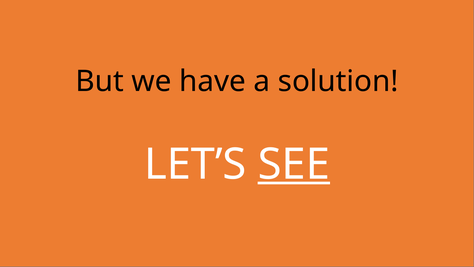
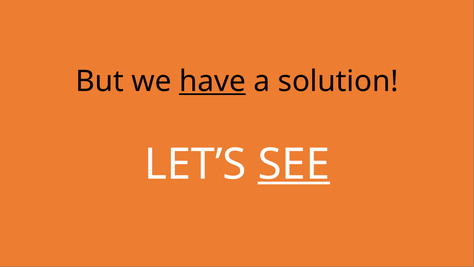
have underline: none -> present (212, 81)
